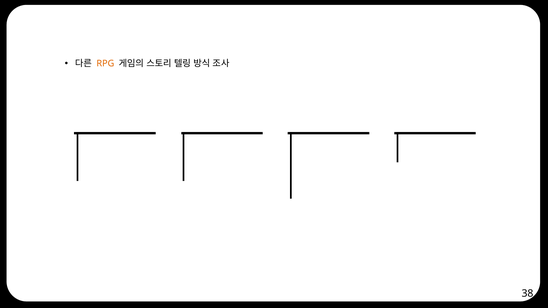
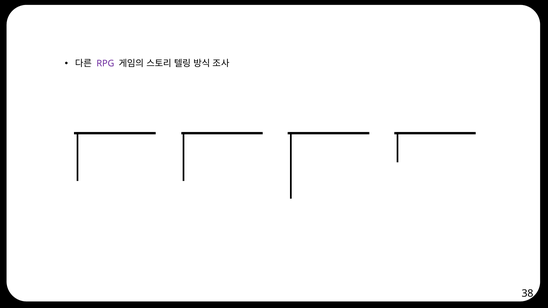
RPG colour: orange -> purple (105, 64)
